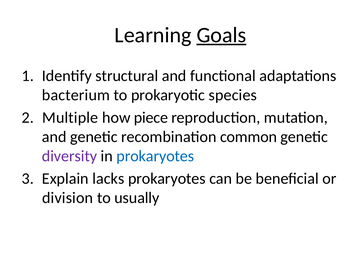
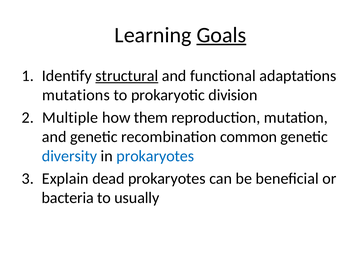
structural underline: none -> present (127, 76)
bacterium: bacterium -> mutations (76, 95)
species: species -> division (233, 95)
piece: piece -> them (151, 117)
diversity colour: purple -> blue (70, 156)
lacks: lacks -> dead (108, 178)
division: division -> bacteria (68, 198)
